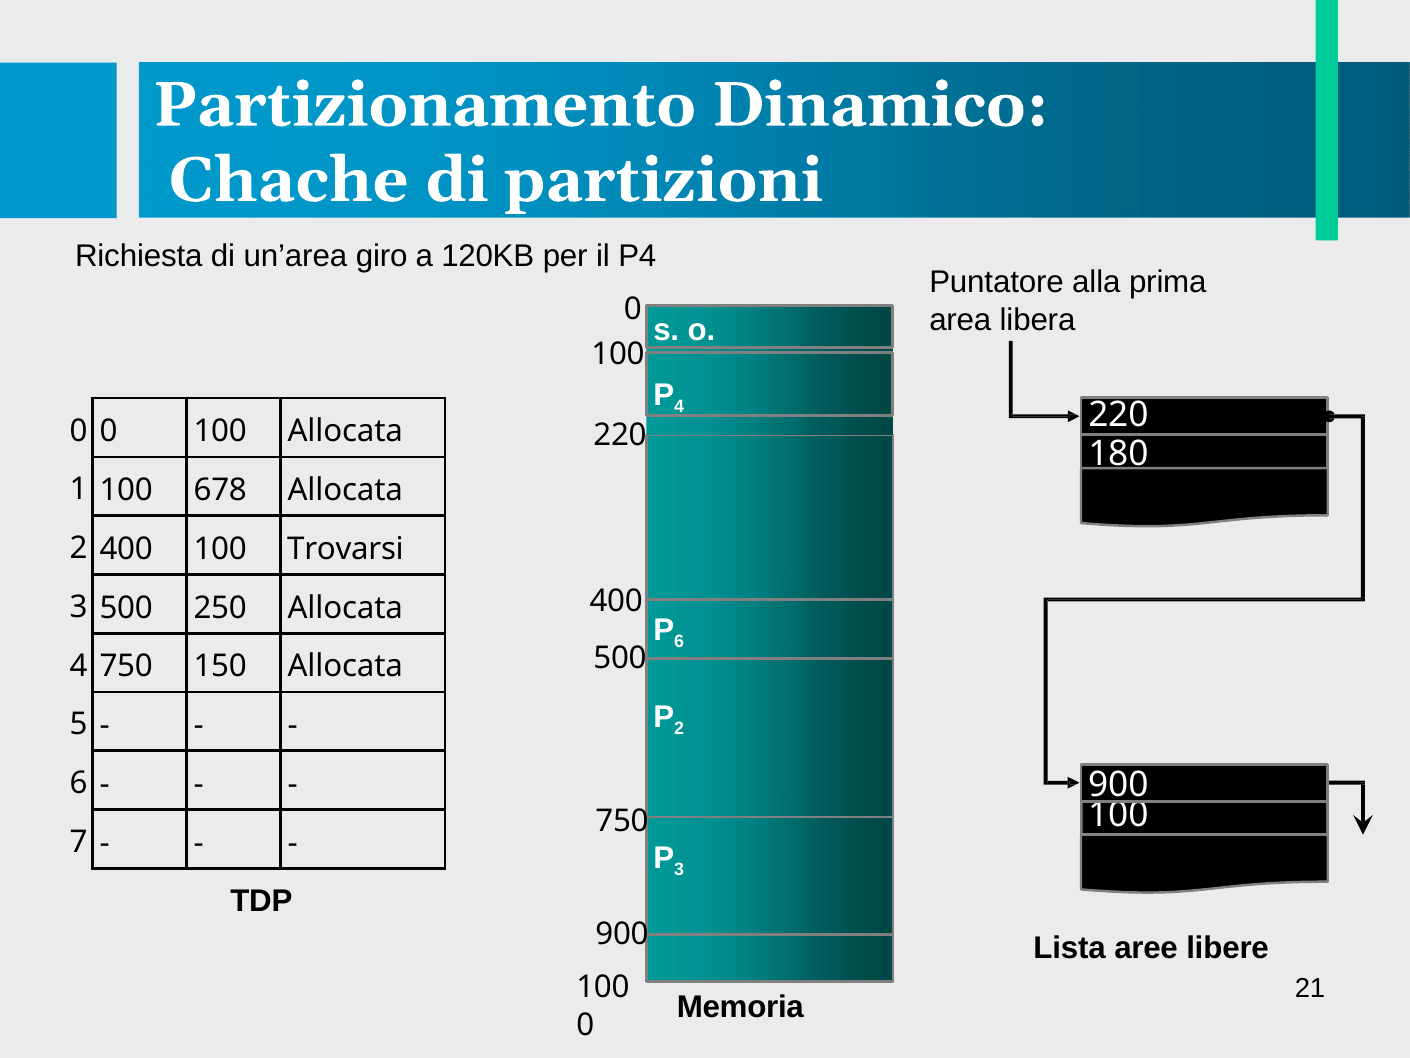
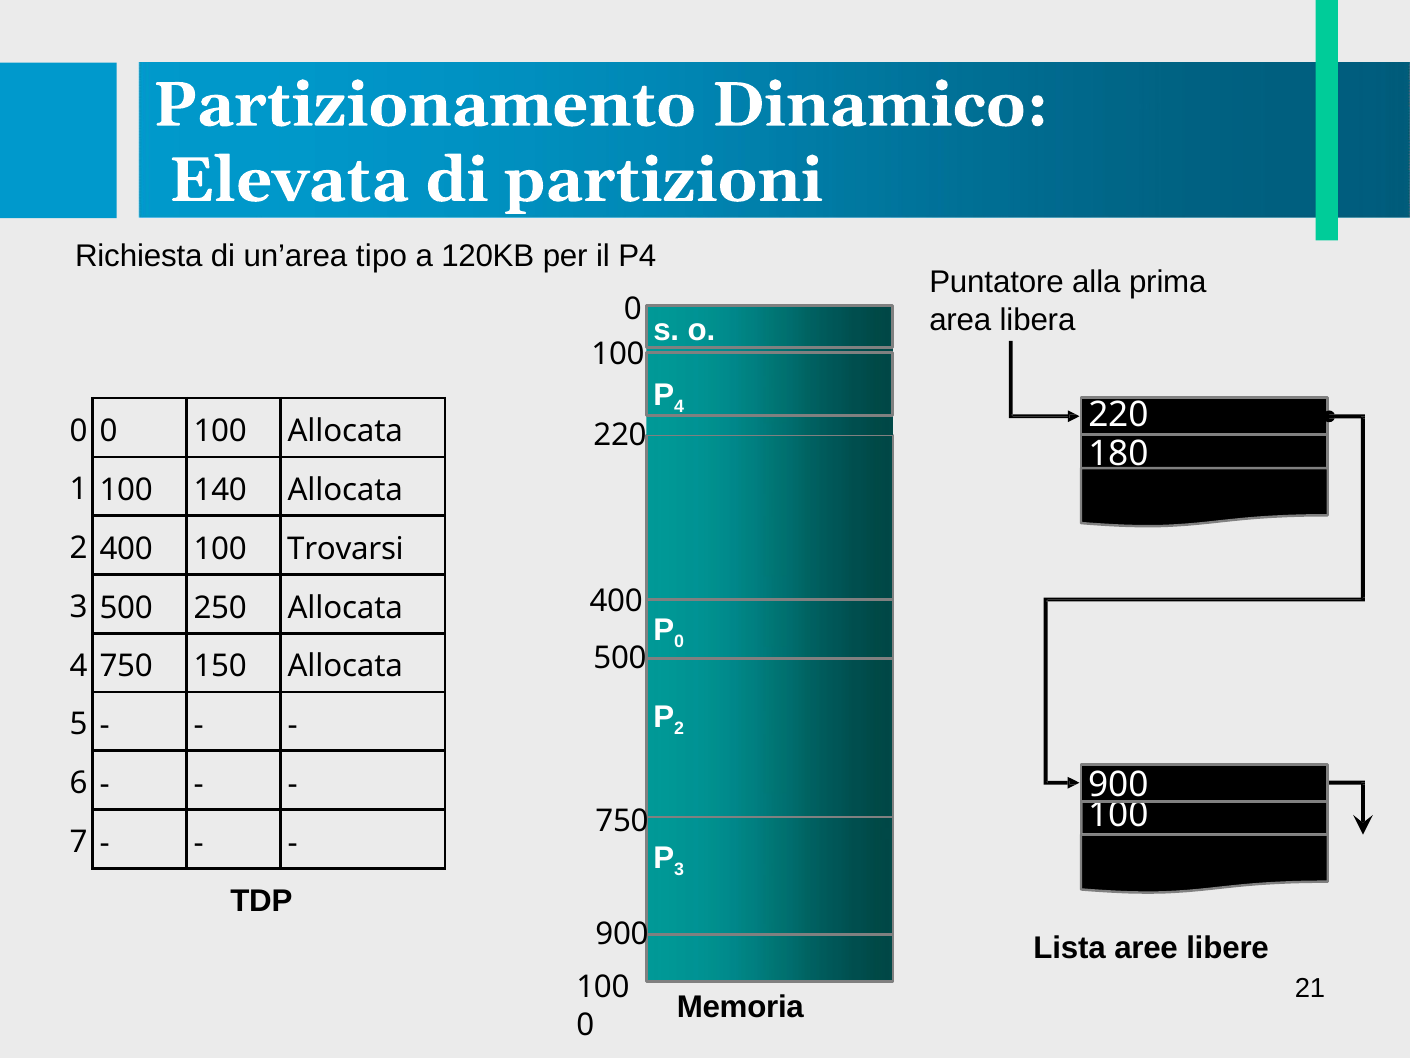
Chache: Chache -> Elevata (289, 180)
giro: giro -> tipo (382, 256)
678: 678 -> 140 (220, 490)
6: 6 -> 0 (679, 641)
